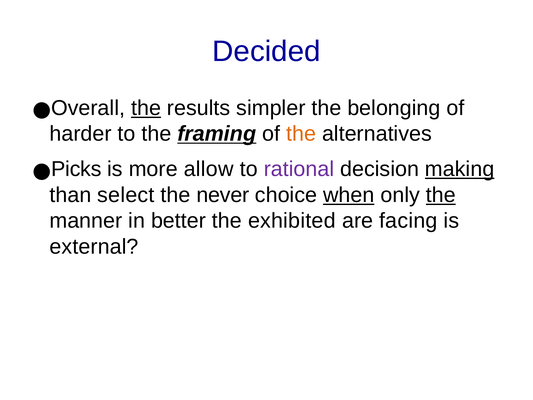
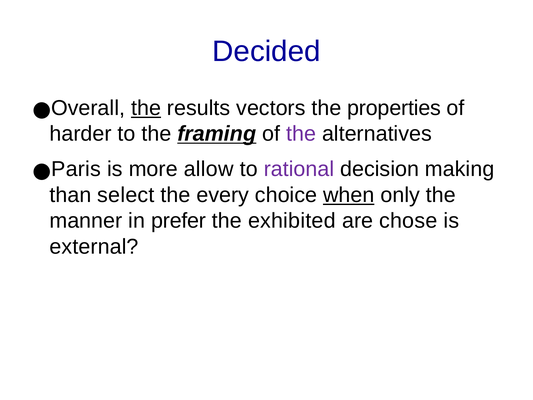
simpler: simpler -> vectors (271, 108)
belonging: belonging -> properties (394, 108)
the colour: orange -> purple (301, 134)
Picks: Picks -> Paris (76, 169)
making underline: present -> none (460, 169)
never: never -> every (223, 195)
the underline: present -> none (441, 195)
better: better -> prefer (179, 221)
facing: facing -> chose (408, 221)
